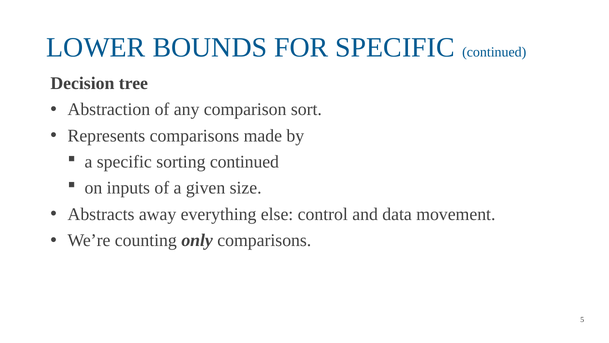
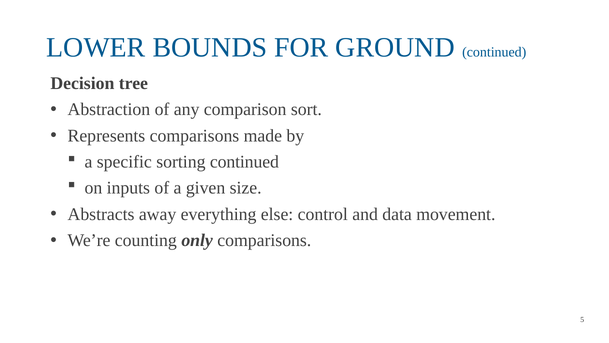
FOR SPECIFIC: SPECIFIC -> GROUND (395, 48)
